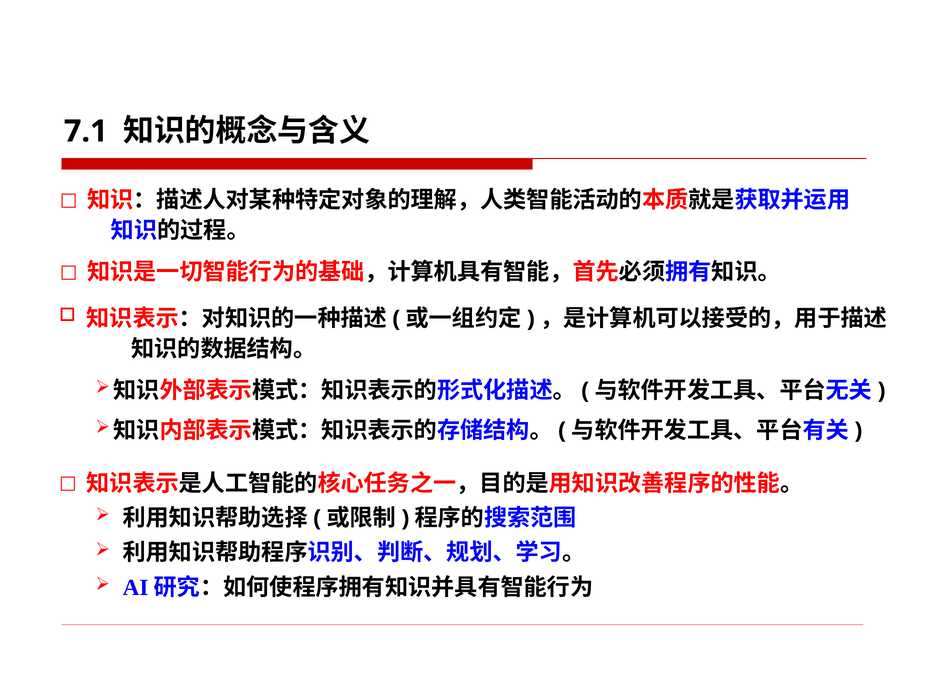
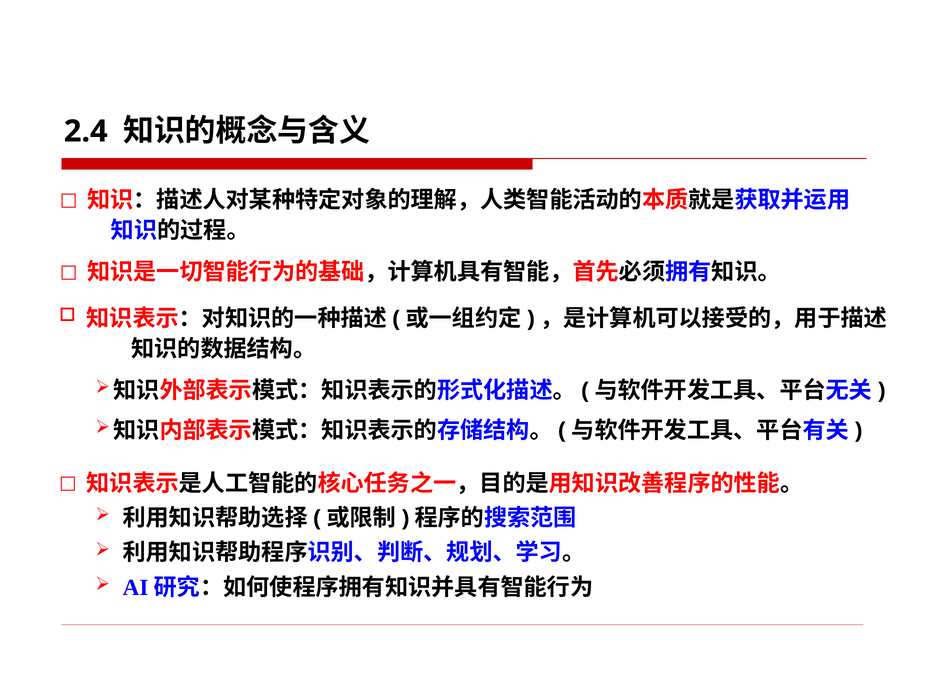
7.1: 7.1 -> 2.4 (86, 131)
